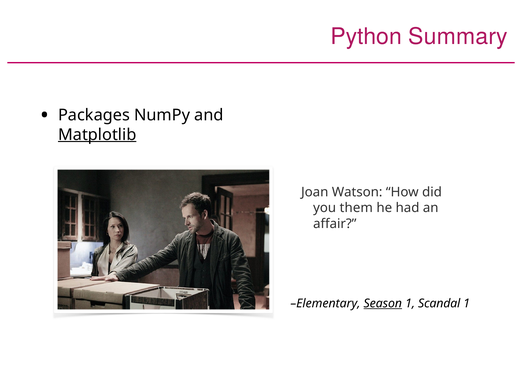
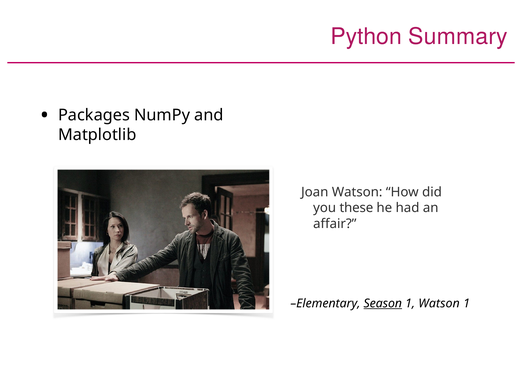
Matplotlib underline: present -> none (97, 135)
them: them -> these (356, 208)
1 Scandal: Scandal -> Watson (439, 304)
